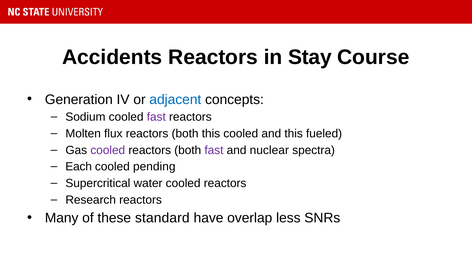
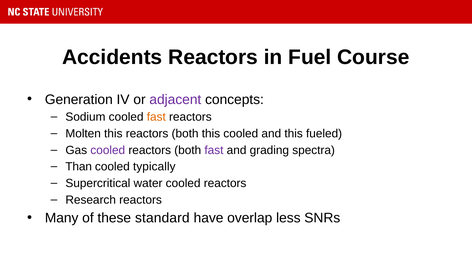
Stay: Stay -> Fuel (310, 57)
adjacent colour: blue -> purple (175, 99)
fast colour: purple -> orange (156, 117)
Molten flux: flux -> this (113, 133)
nuclear: nuclear -> grading (269, 150)
Each: Each -> Than (79, 166)
pending: pending -> typically (154, 166)
